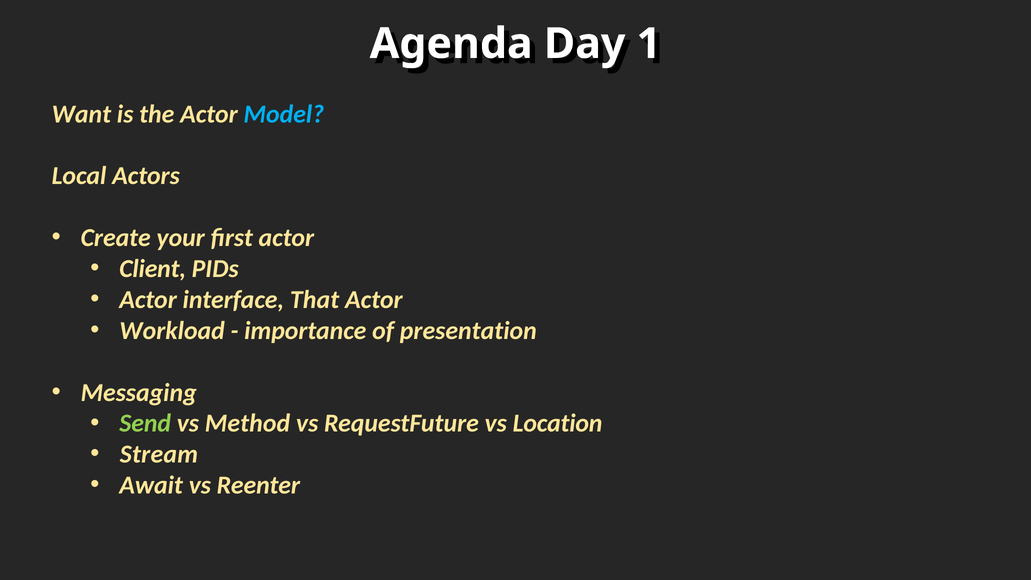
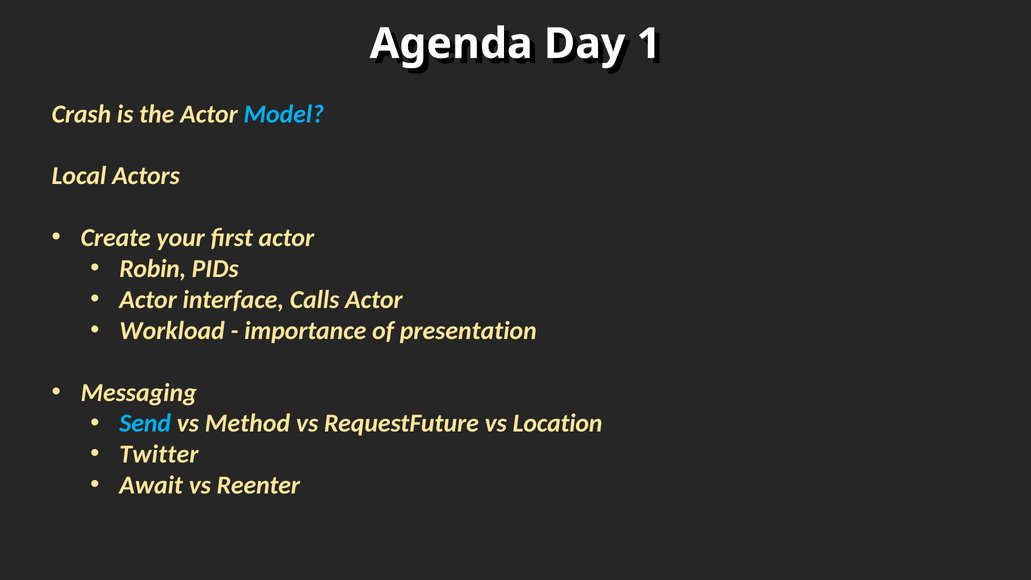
Want: Want -> Crash (81, 114)
Client: Client -> Robin (153, 269)
That: That -> Calls (315, 300)
Send colour: light green -> light blue (145, 423)
Stream: Stream -> Twitter (159, 454)
